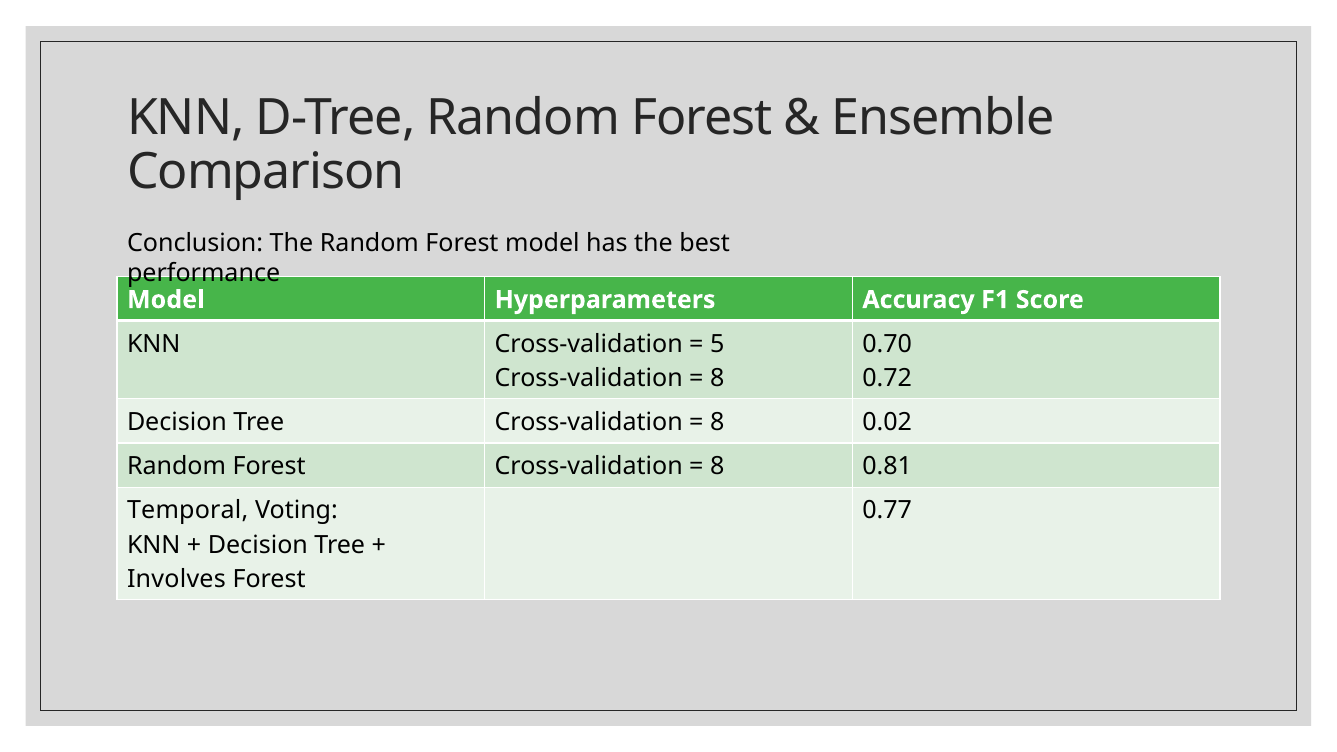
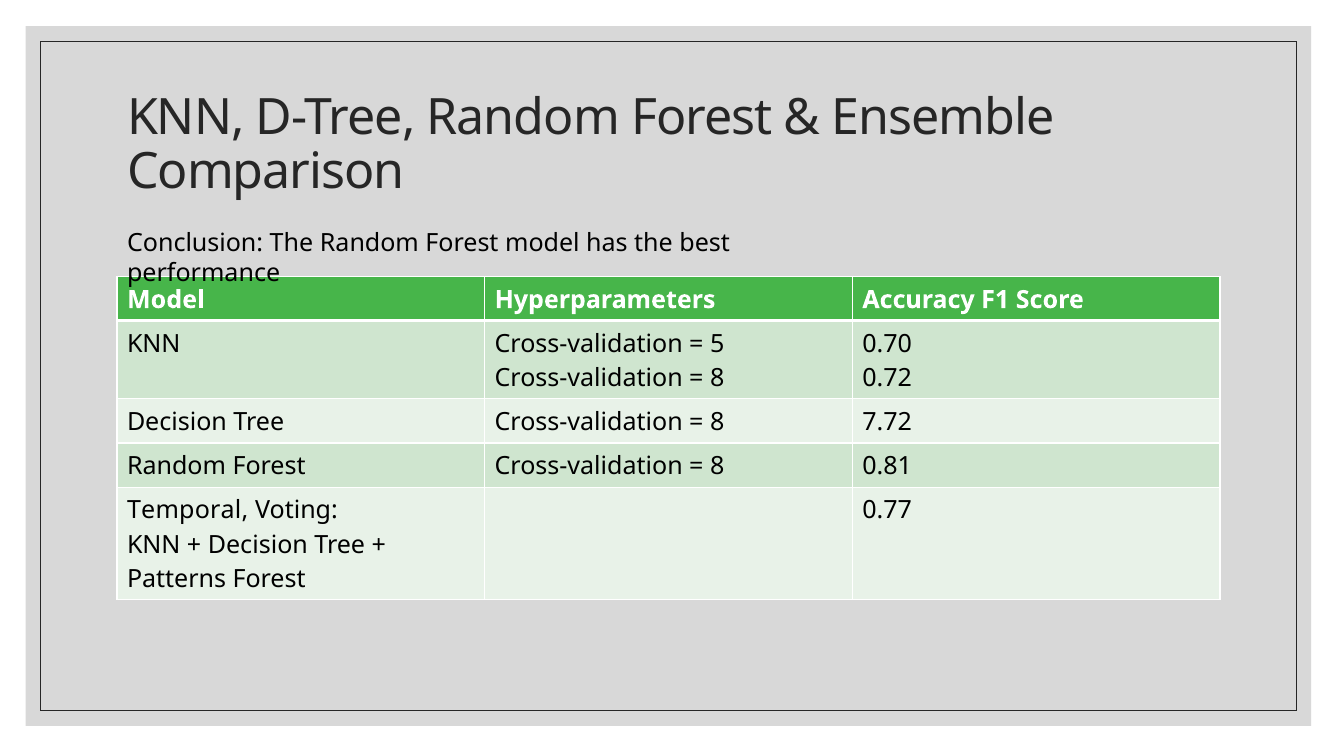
0.02: 0.02 -> 7.72 (887, 422)
Involves: Involves -> Patterns (177, 579)
